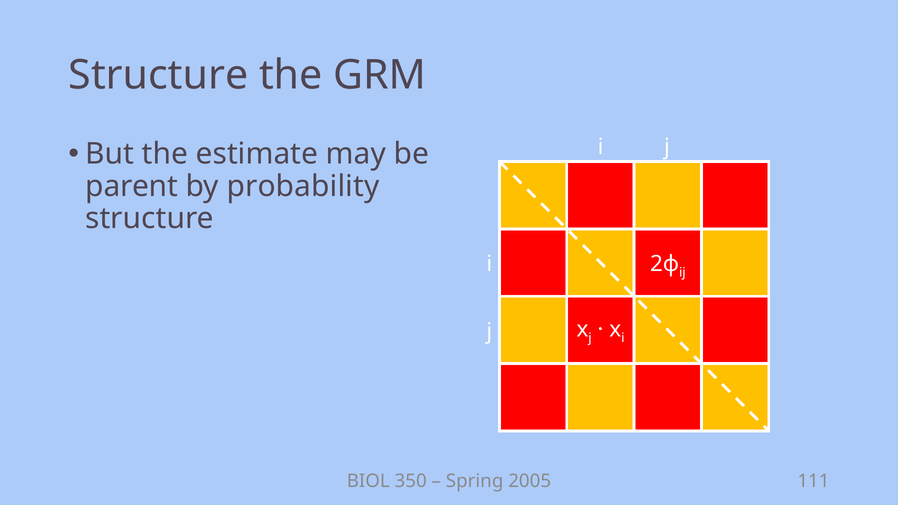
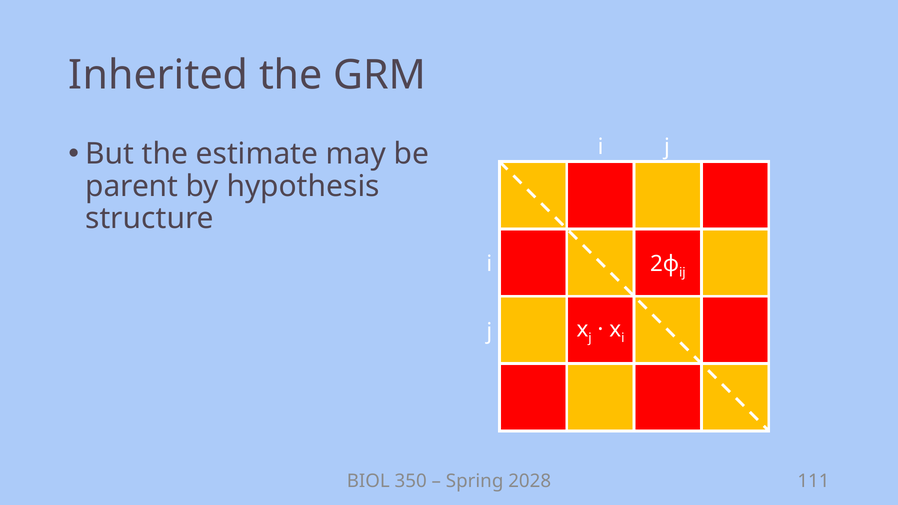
Structure: Structure -> Inherited (158, 75)
probability: probability -> hypothesis (303, 186)
2005: 2005 -> 2028 (530, 481)
